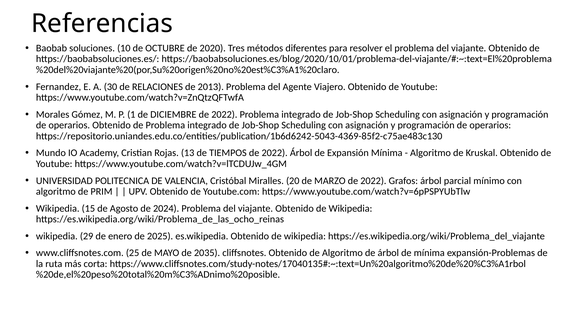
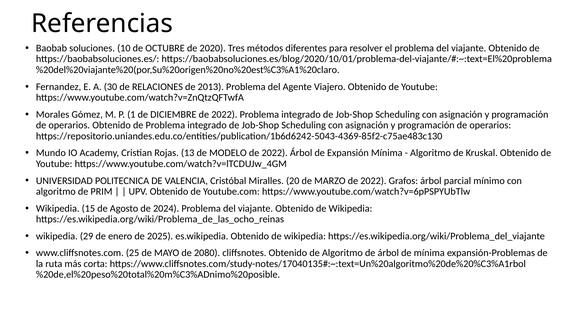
TIEMPOS: TIEMPOS -> MODELO (228, 153)
2035: 2035 -> 2080 (207, 253)
